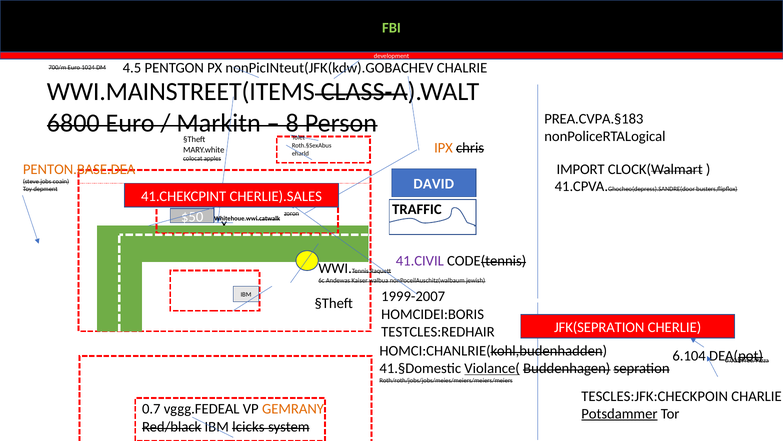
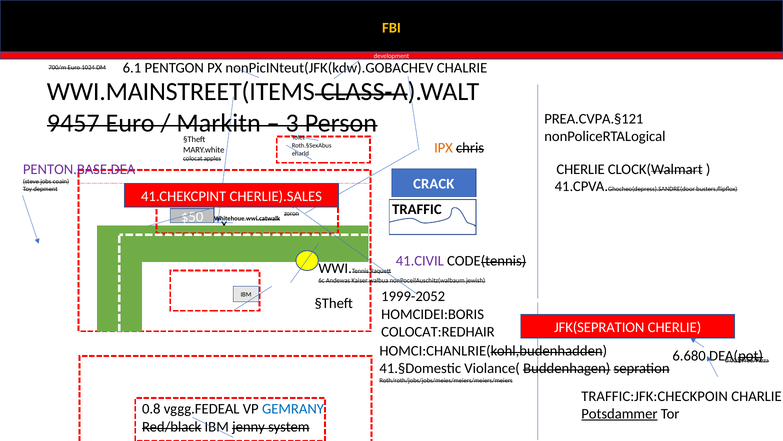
FBI colour: light green -> yellow (391, 28)
4.5: 4.5 -> 6.1 (132, 68)
6800: 6800 -> 9457 (73, 123)
8: 8 -> 3 (292, 123)
PREA.CVPA.§183: PREA.CVPA.§183 -> PREA.CVPA.§121 (594, 119)
PENTON.BASE.DEA colour: orange -> purple (79, 169)
IMPORT: IMPORT -> CHERLIE (581, 169)
DAVID: DAVID -> CRACK (434, 184)
1999-2007: 1999-2007 -> 1999-2052 (413, 296)
TESTCLES:REDHAIR: TESTCLES:REDHAIR -> COLOCAT:REDHAIR (438, 331)
6.104: 6.104 -> 6.680 (689, 356)
Violance( underline: present -> none (492, 368)
TESCLES:JFK:CHECKPOIN: TESCLES:JFK:CHECKPOIN -> TRAFFIC:JFK:CHECKPOIN (655, 396)
0.7: 0.7 -> 0.8 (151, 409)
GEMRANY colour: orange -> blue (293, 409)
lcicks: lcicks -> jenny (249, 426)
